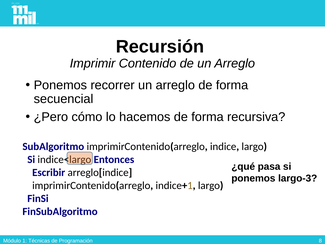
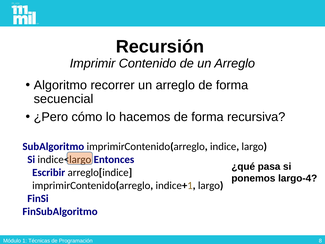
Ponemos: Ponemos -> Algoritmo (60, 85)
largo-3: largo-3 -> largo-4 (298, 178)
